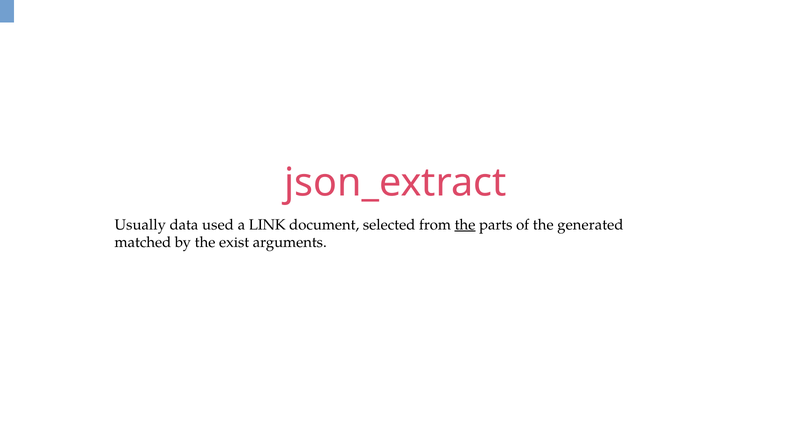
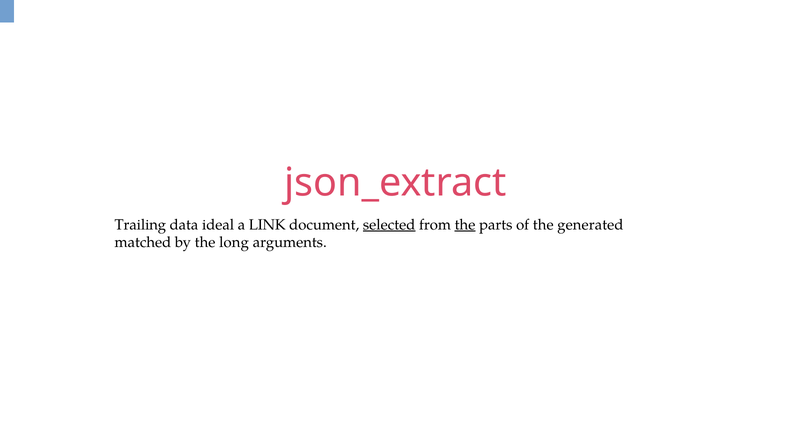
Usually: Usually -> Trailing (140, 225)
used: used -> ideal (218, 225)
selected underline: none -> present (389, 225)
exist: exist -> long (234, 243)
